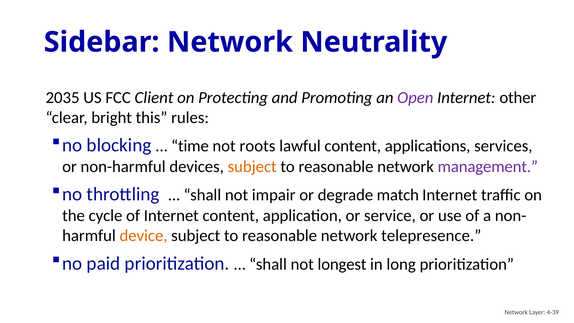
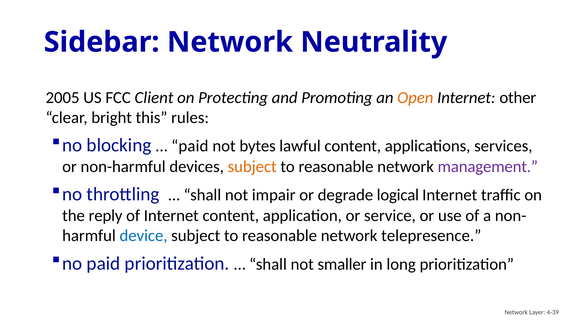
2035: 2035 -> 2005 (63, 97)
Open colour: purple -> orange (415, 97)
time: time -> paid (190, 146)
roots: roots -> bytes (258, 146)
match: match -> logical (398, 195)
cycle: cycle -> reply (106, 216)
device colour: orange -> blue (143, 236)
longest: longest -> smaller (342, 264)
